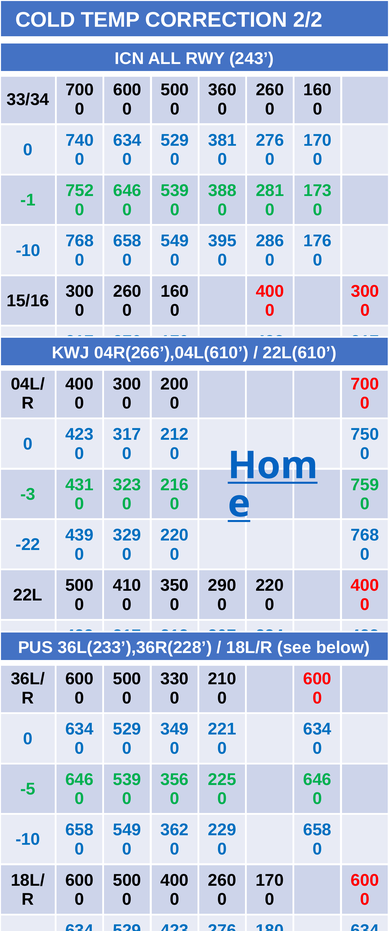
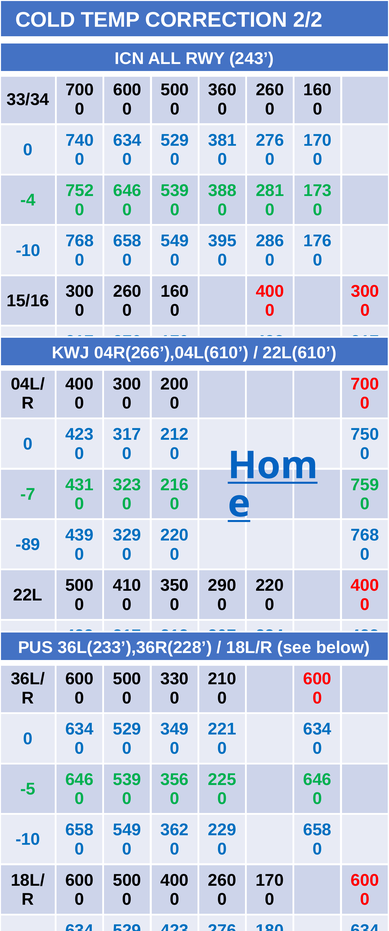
-1: -1 -> -4 (28, 200)
-3: -3 -> -7 (28, 494)
-22: -22 -> -89 (28, 544)
